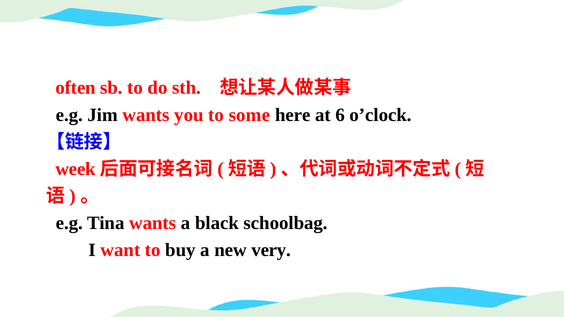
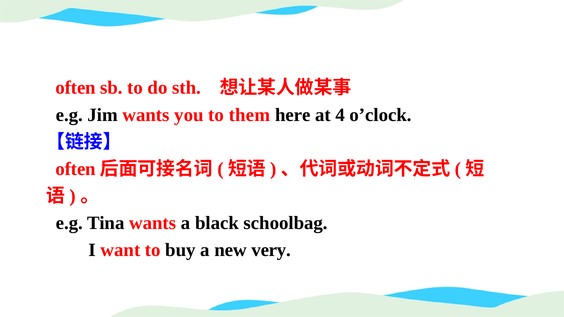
some: some -> them (249, 115)
6: 6 -> 4 (340, 115)
week: week -> often (76, 169)
